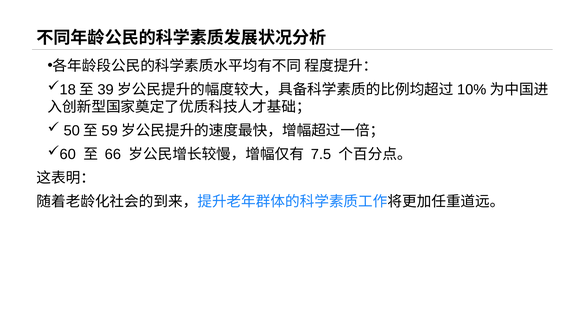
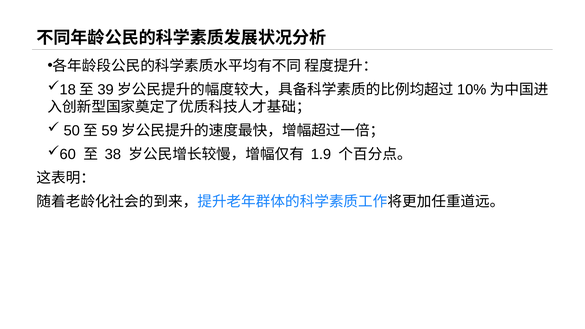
66: 66 -> 38 (113, 154)
7.5: 7.5 -> 1.9 (321, 154)
